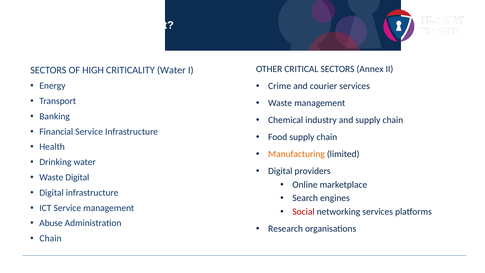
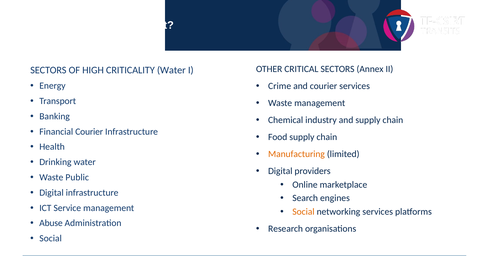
Financial Service: Service -> Courier (89, 132)
Waste Digital: Digital -> Public (77, 177)
Social colour: red -> orange (303, 212)
Chain: Chain -> Social (51, 238)
